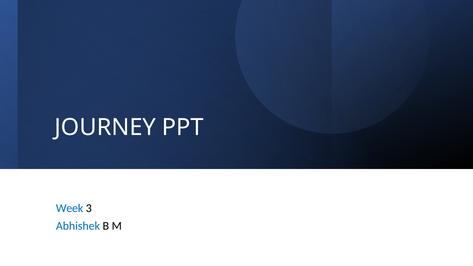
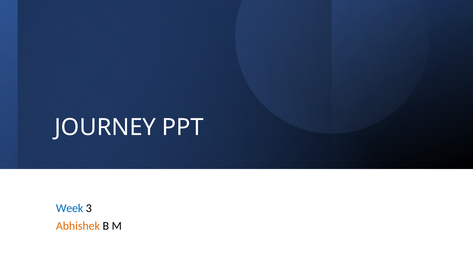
Abhishek colour: blue -> orange (78, 226)
